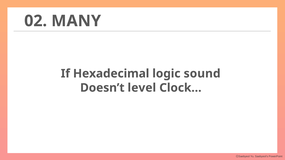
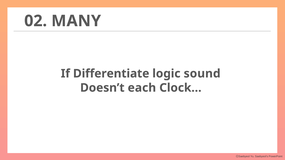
Hexadecimal: Hexadecimal -> Differentiate (111, 74)
level: level -> each (142, 88)
